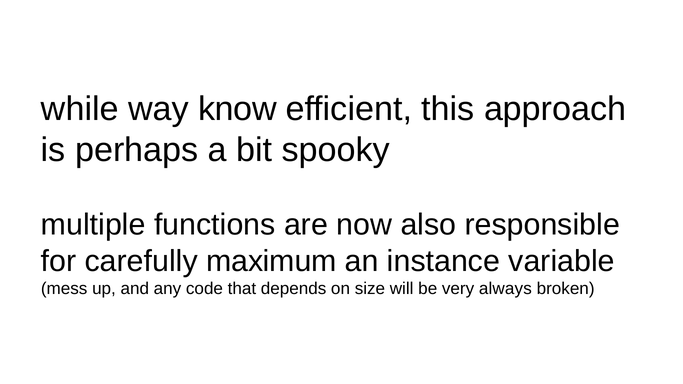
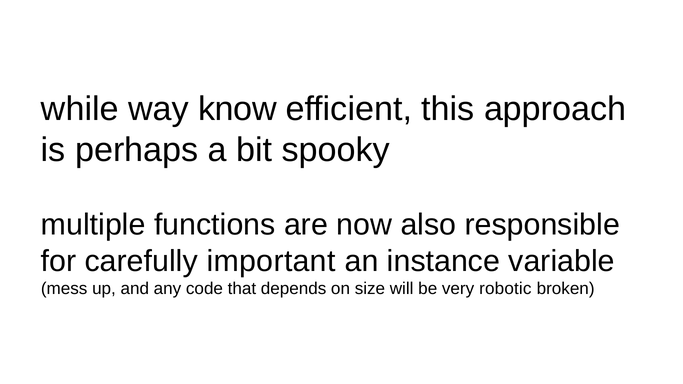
maximum: maximum -> important (271, 261)
always: always -> robotic (505, 289)
